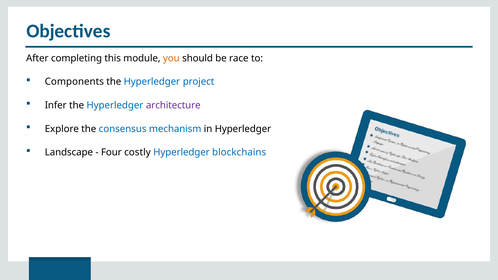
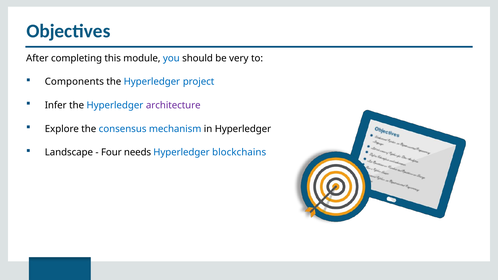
you colour: orange -> blue (171, 58)
race: race -> very (239, 58)
costly: costly -> needs (138, 152)
